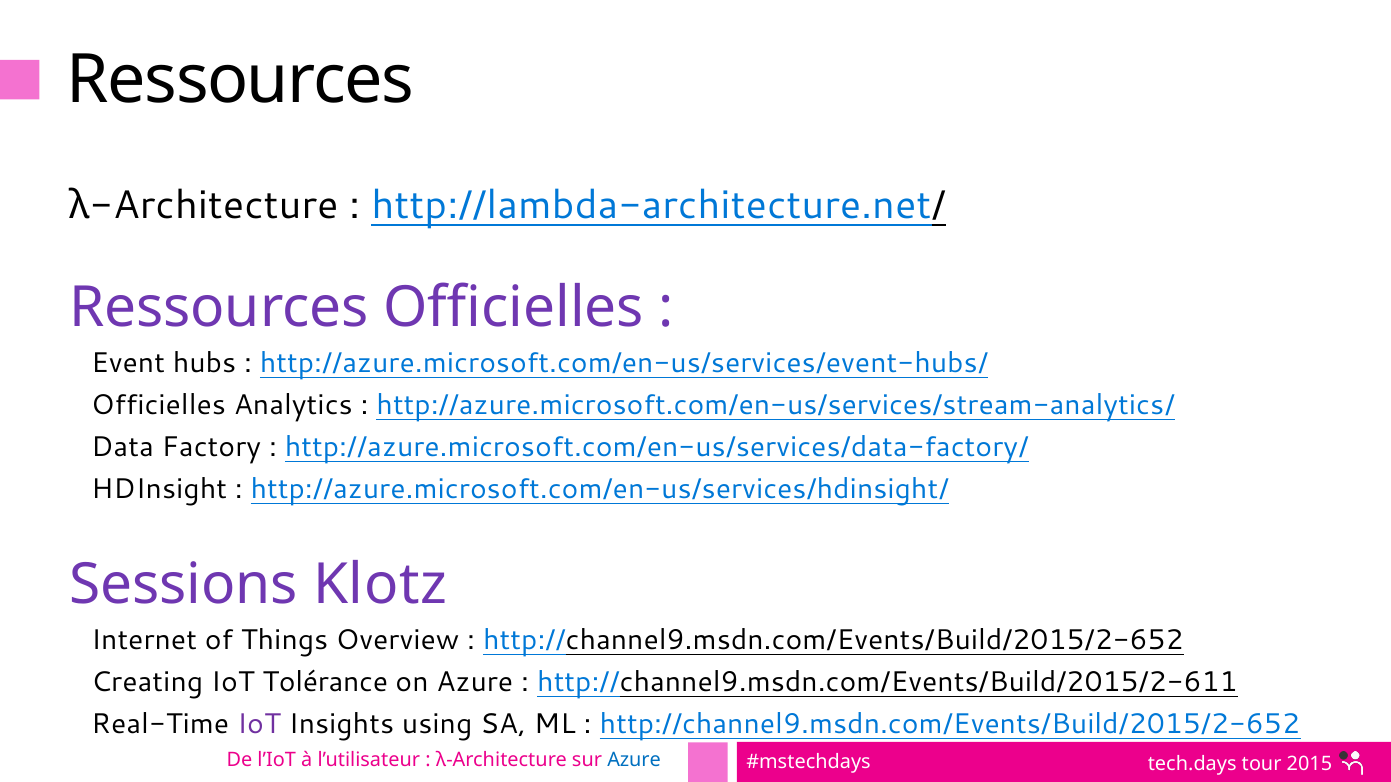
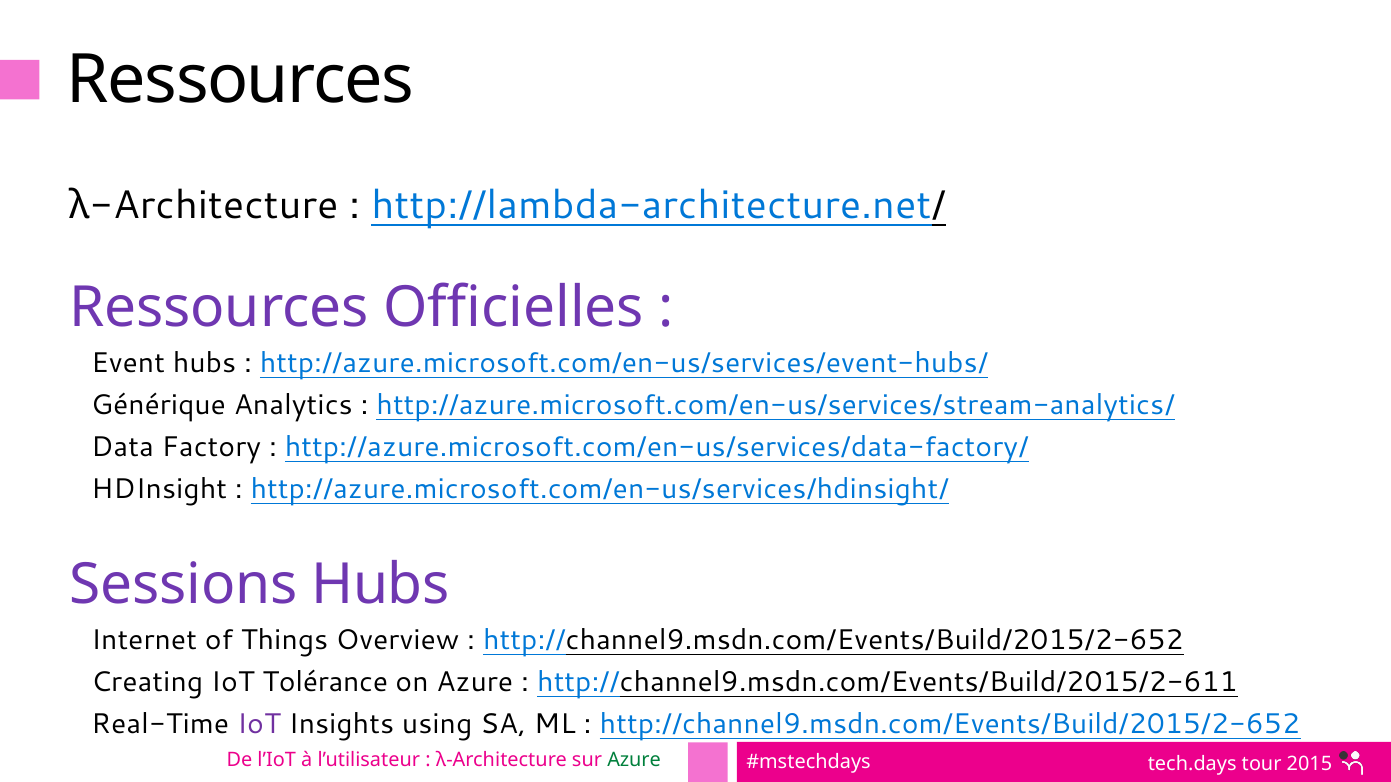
Officielles: Officielles -> Générique (159, 405)
Sessions Klotz: Klotz -> Hubs (381, 585)
Azure colour: blue -> green (634, 761)
